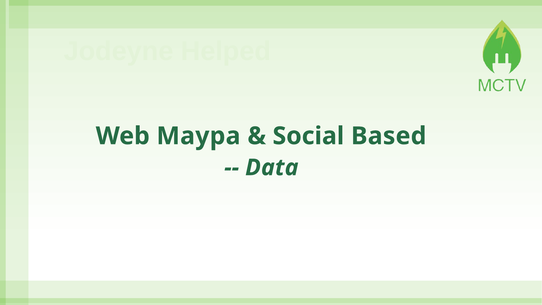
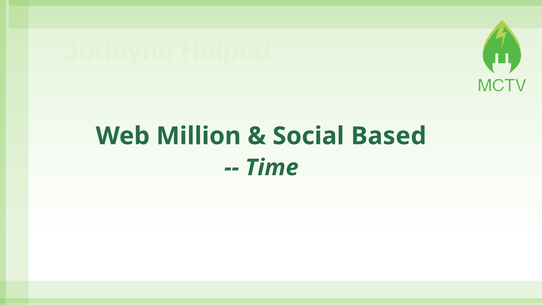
Maypa: Maypa -> Million (199, 136)
Data: Data -> Time (272, 168)
